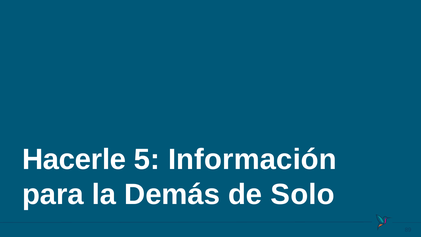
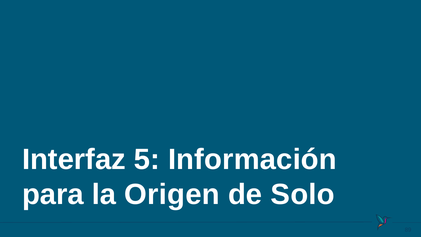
Hacerle: Hacerle -> Interfaz (74, 159)
Demás: Demás -> Origen (172, 194)
